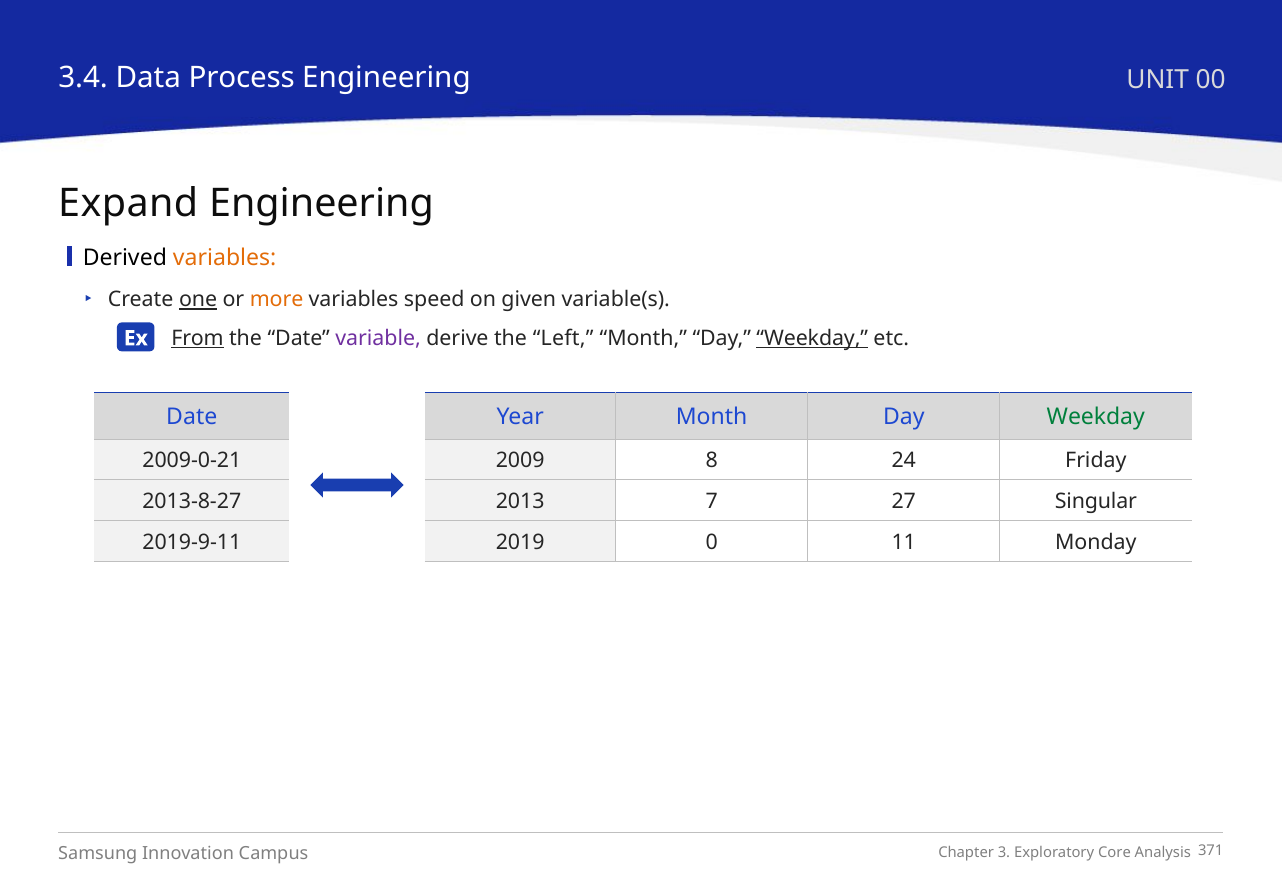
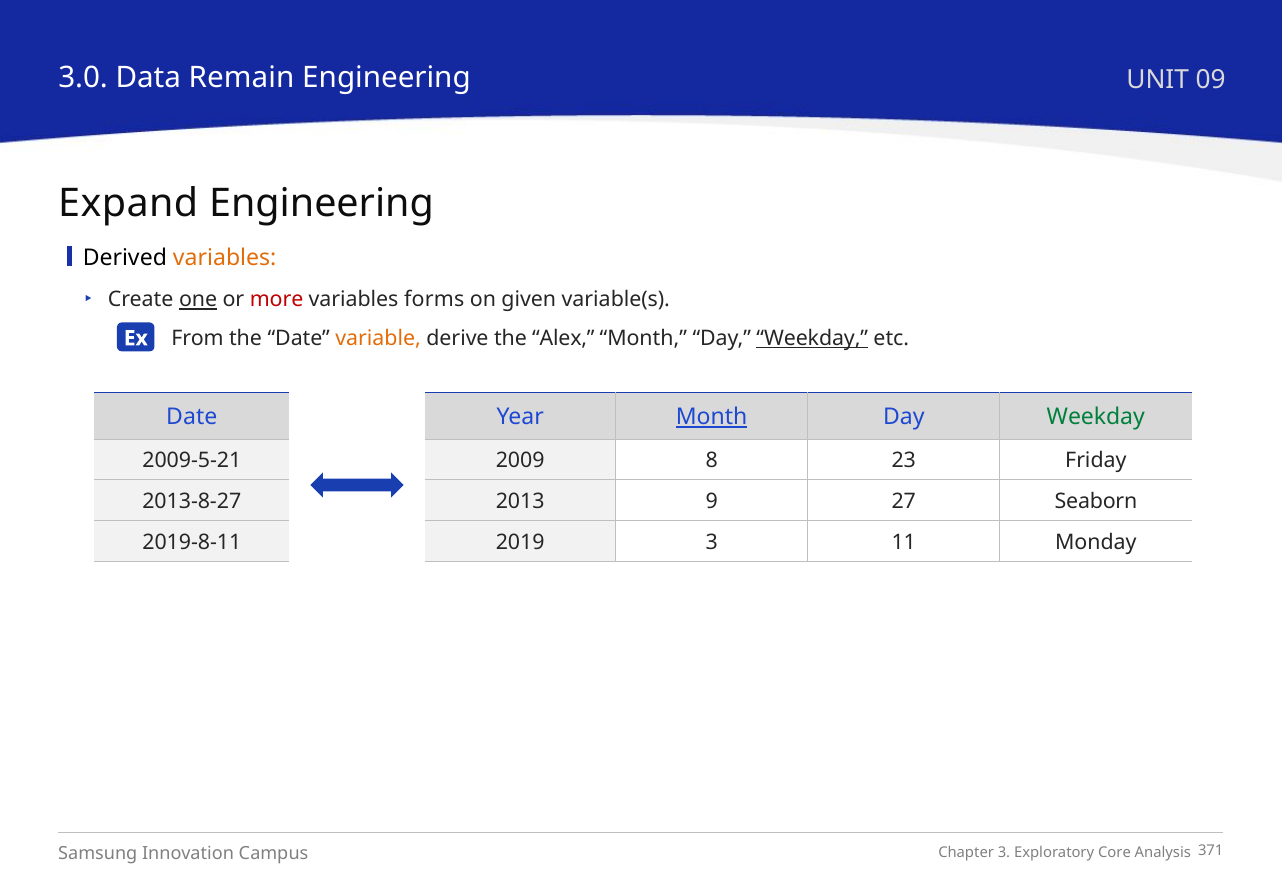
3.4: 3.4 -> 3.0 (83, 78)
Process: Process -> Remain (242, 78)
00: 00 -> 09 (1211, 80)
more colour: orange -> red (277, 300)
speed: speed -> forms (434, 300)
From underline: present -> none (198, 338)
variable colour: purple -> orange (378, 338)
Left: Left -> Alex (563, 338)
Month underline: none -> present (712, 417)
2009-0-21: 2009-0-21 -> 2009-5-21 (192, 460)
24: 24 -> 23 (904, 460)
7: 7 -> 9 (712, 501)
Singular: Singular -> Seaborn (1096, 501)
2019-9-11: 2019-9-11 -> 2019-8-11 (192, 542)
2019 0: 0 -> 3 (712, 542)
